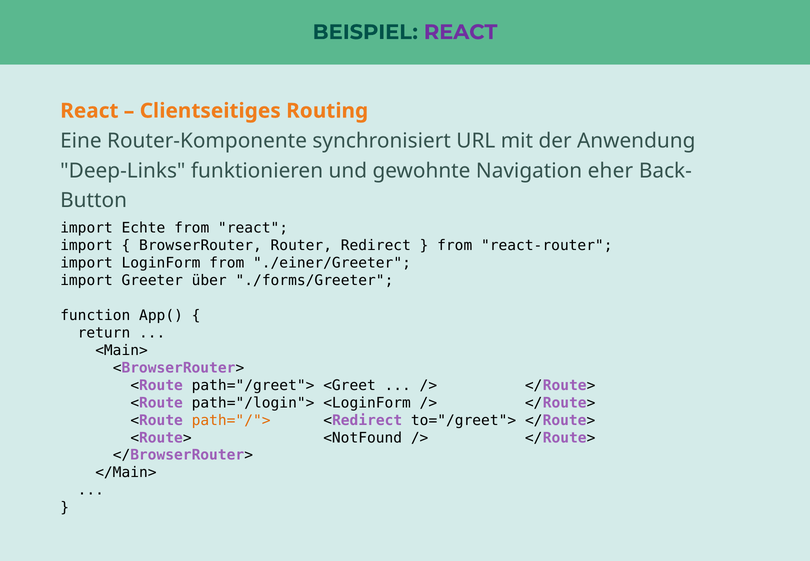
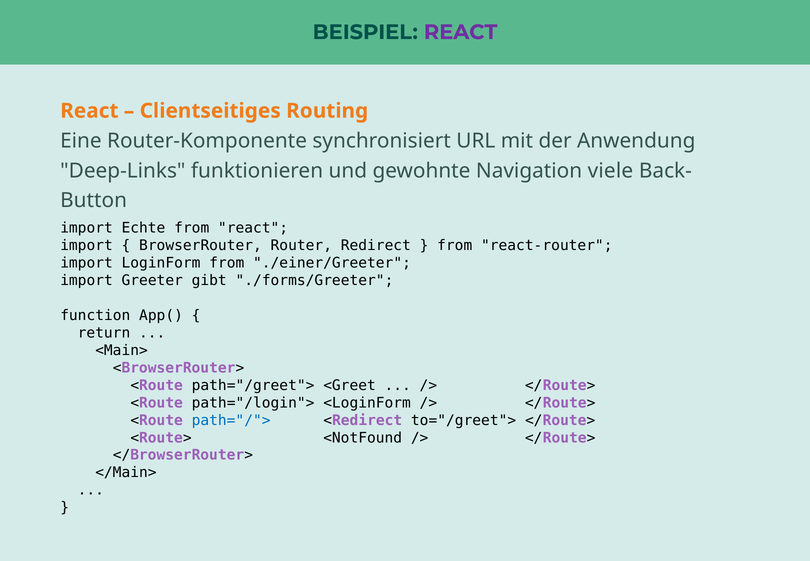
eher: eher -> viele (610, 171)
über: über -> gibt (209, 280)
path="/"> colour: orange -> blue (231, 420)
